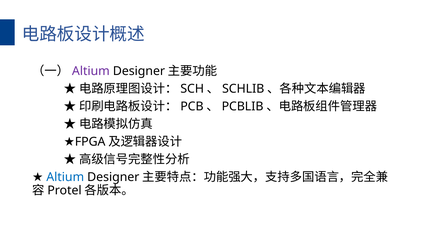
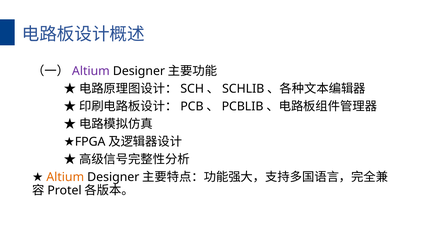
Altium colour: blue -> orange (65, 178)
